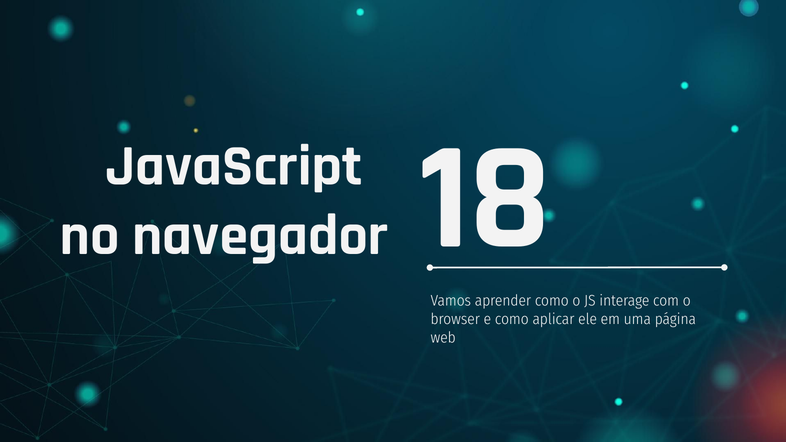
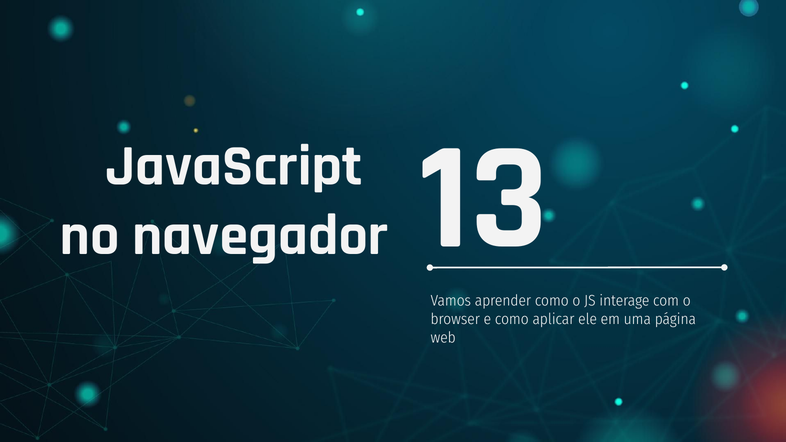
18: 18 -> 13 (484, 196)
